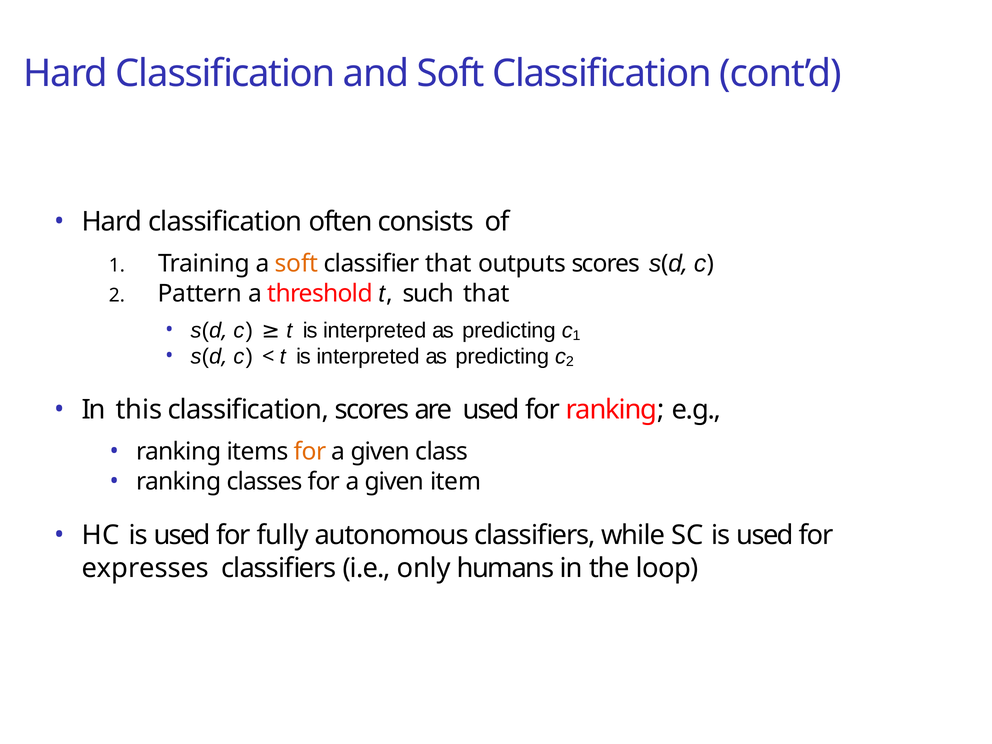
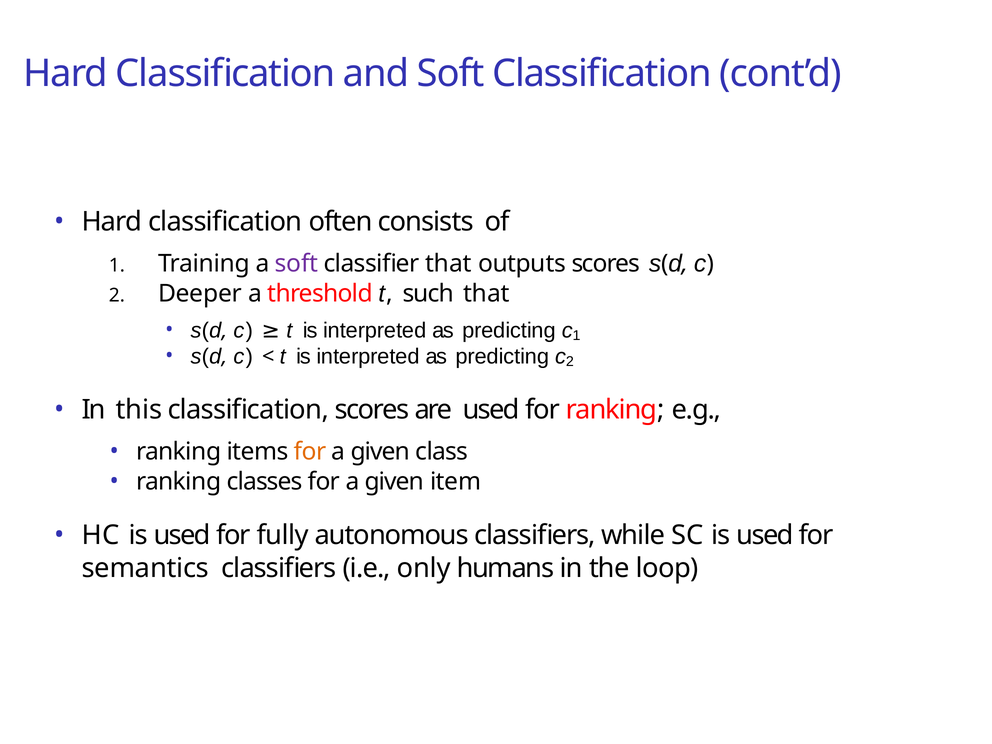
soft colour: orange -> purple (296, 264)
Pattern: Pattern -> Deeper (200, 294)
expresses: expresses -> semantics (145, 569)
